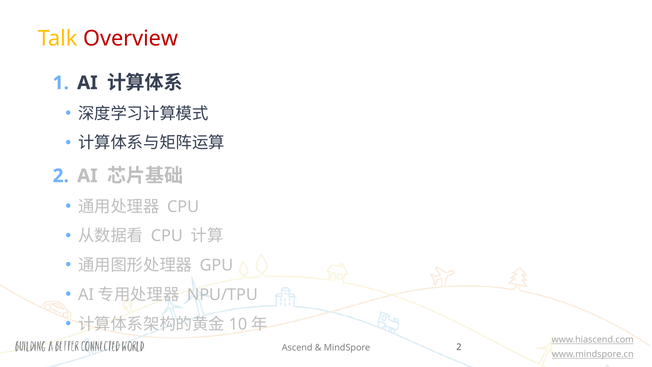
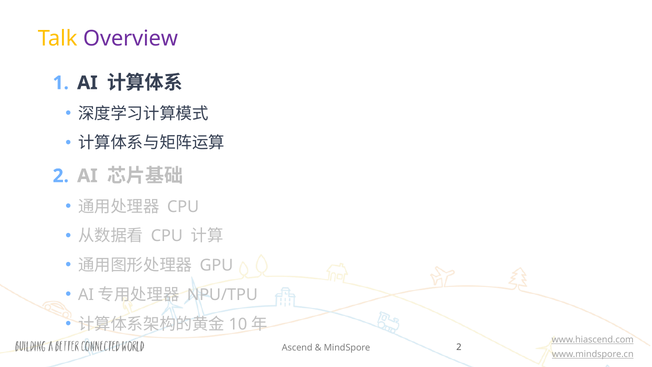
Overview colour: red -> purple (131, 39)
